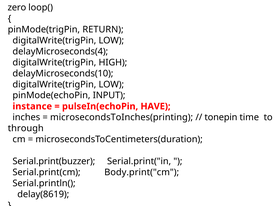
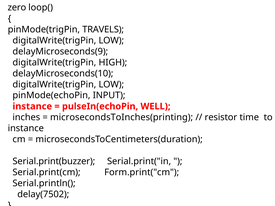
RETURN: RETURN -> TRAVELS (103, 29)
delayMicroseconds(4: delayMicroseconds(4 -> delayMicroseconds(9 (60, 51)
HAVE: HAVE -> WELL (155, 106)
tonepin: tonepin -> resistor (221, 117)
through: through -> instance (26, 128)
Body.print("cm: Body.print("cm -> Form.print("cm (142, 172)
delay(8619: delay(8619 -> delay(7502 (43, 194)
